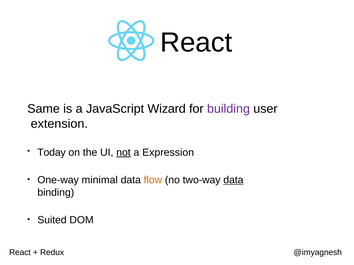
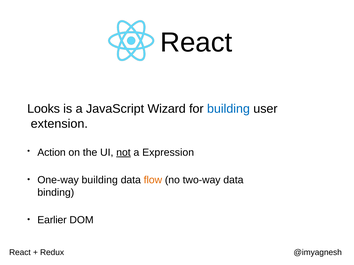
Same: Same -> Looks (44, 109)
building colour: purple -> blue (228, 109)
Today: Today -> Action (52, 153)
One-way minimal: minimal -> building (100, 180)
data underline: present -> none (233, 180)
Suited: Suited -> Earlier (52, 220)
